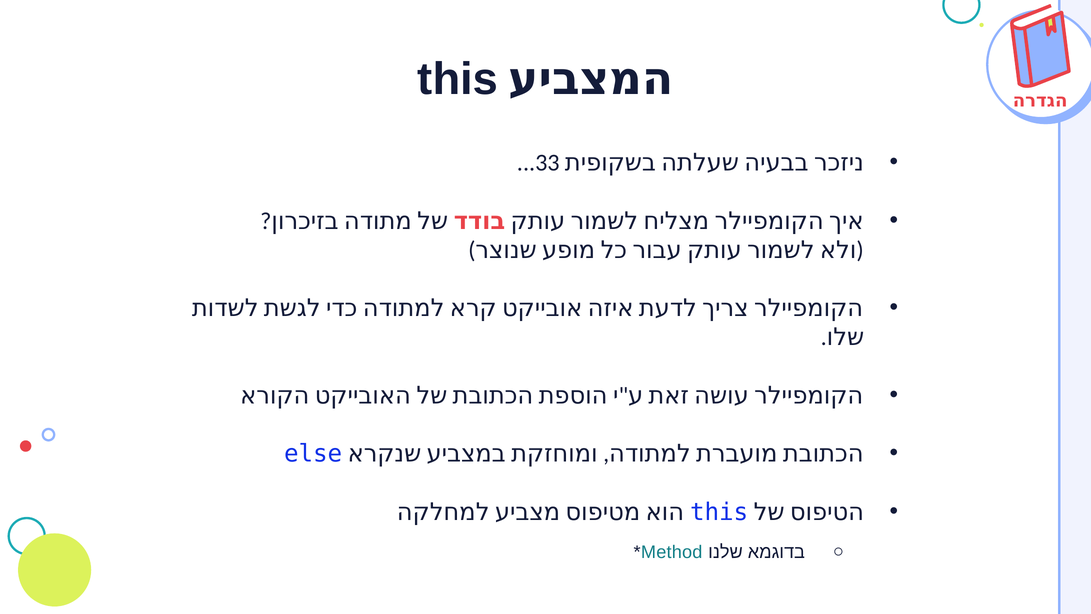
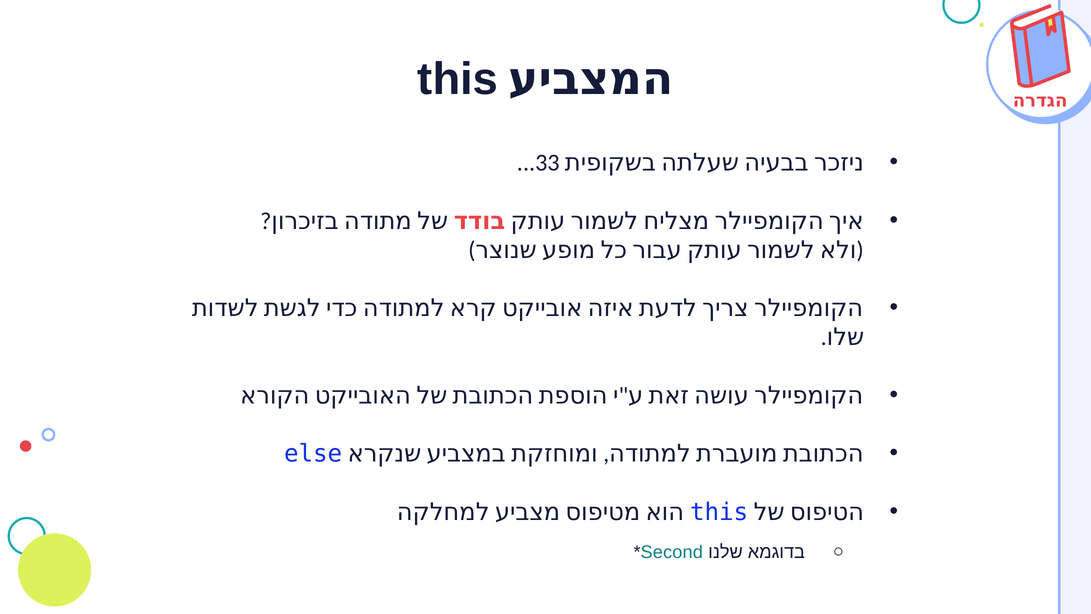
Method: Method -> Second (672, 552)
